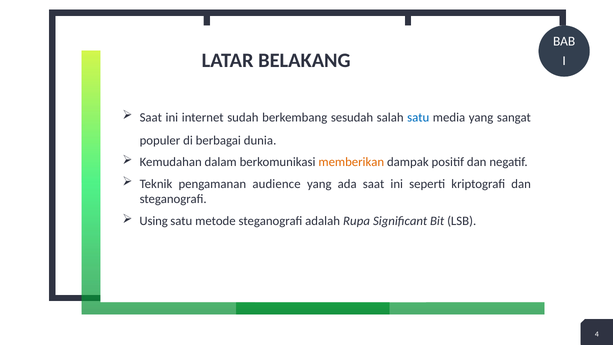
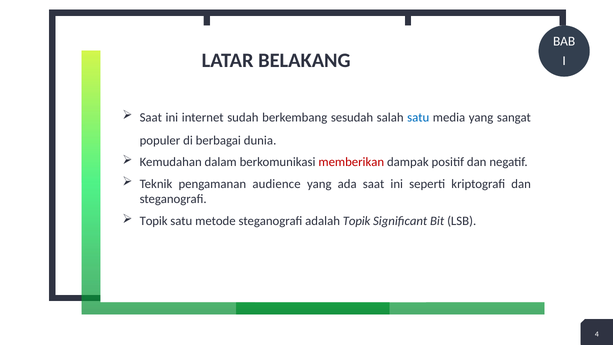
memberikan colour: orange -> red (351, 162)
Using: Using -> Topik (154, 221)
adalah Rupa: Rupa -> Topik (357, 221)
